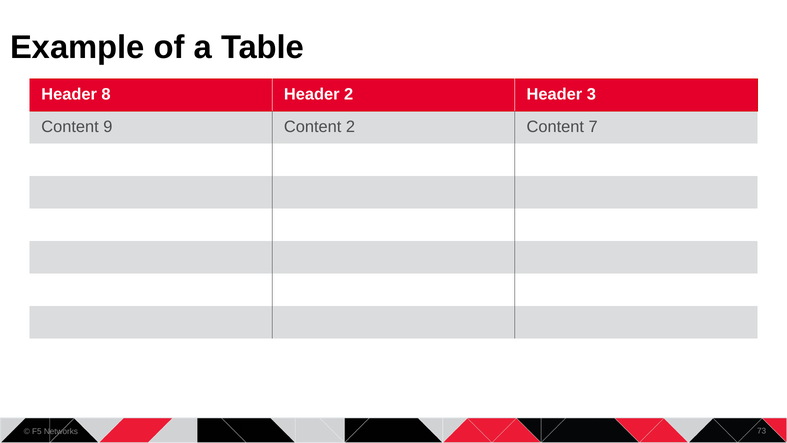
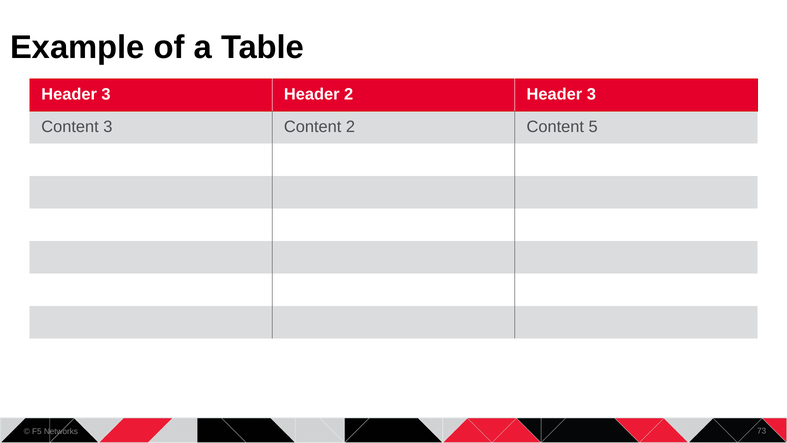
8: 8 -> 3 (106, 94)
Content 9: 9 -> 3 (108, 127)
7: 7 -> 5 (593, 127)
